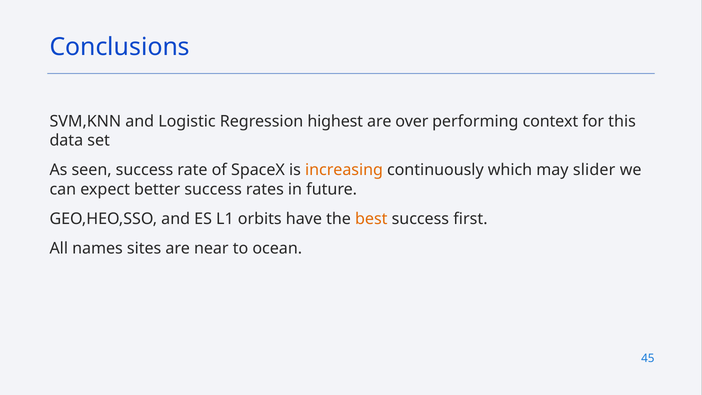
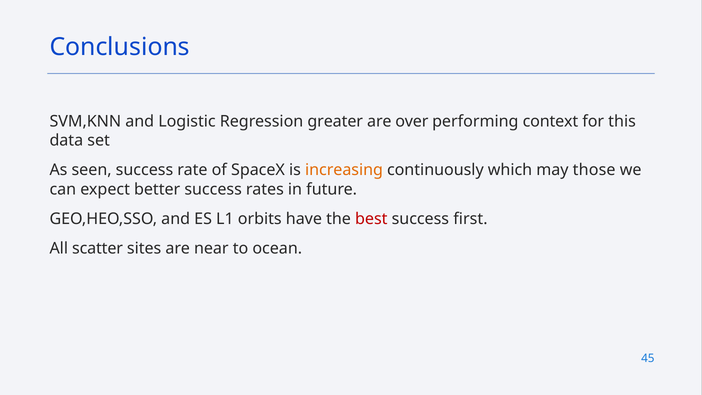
highest: highest -> greater (335, 121)
slider: slider -> those (594, 170)
best colour: orange -> red (371, 219)
names: names -> scatter (98, 248)
